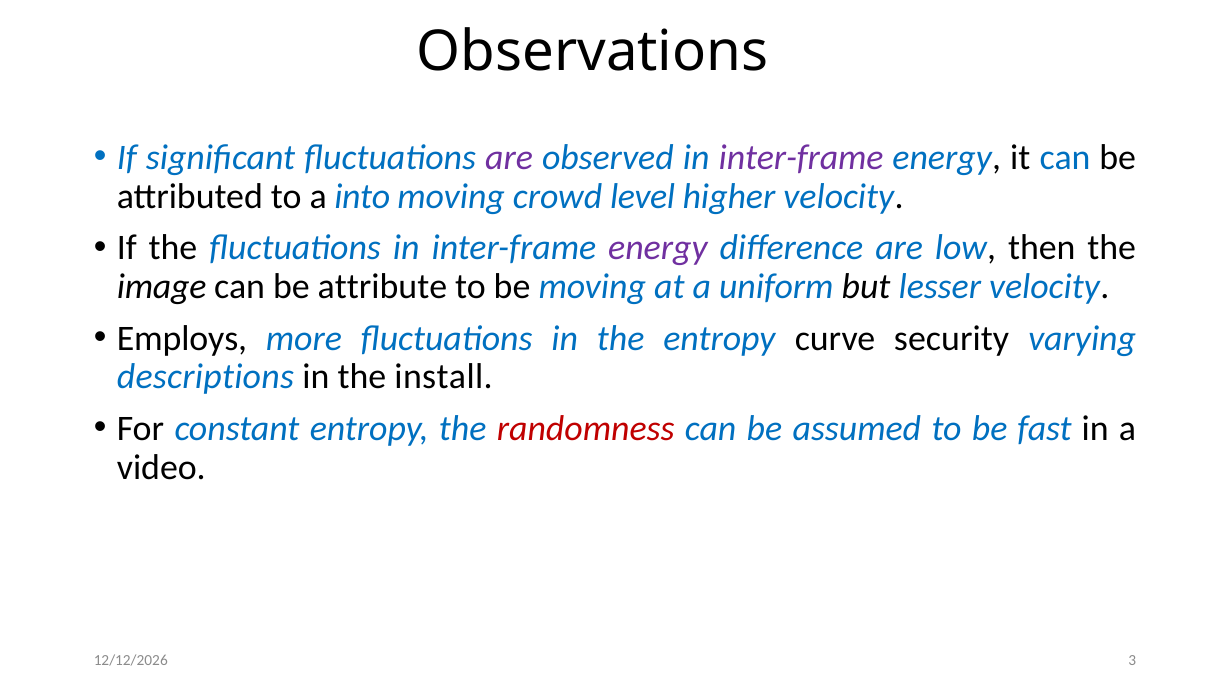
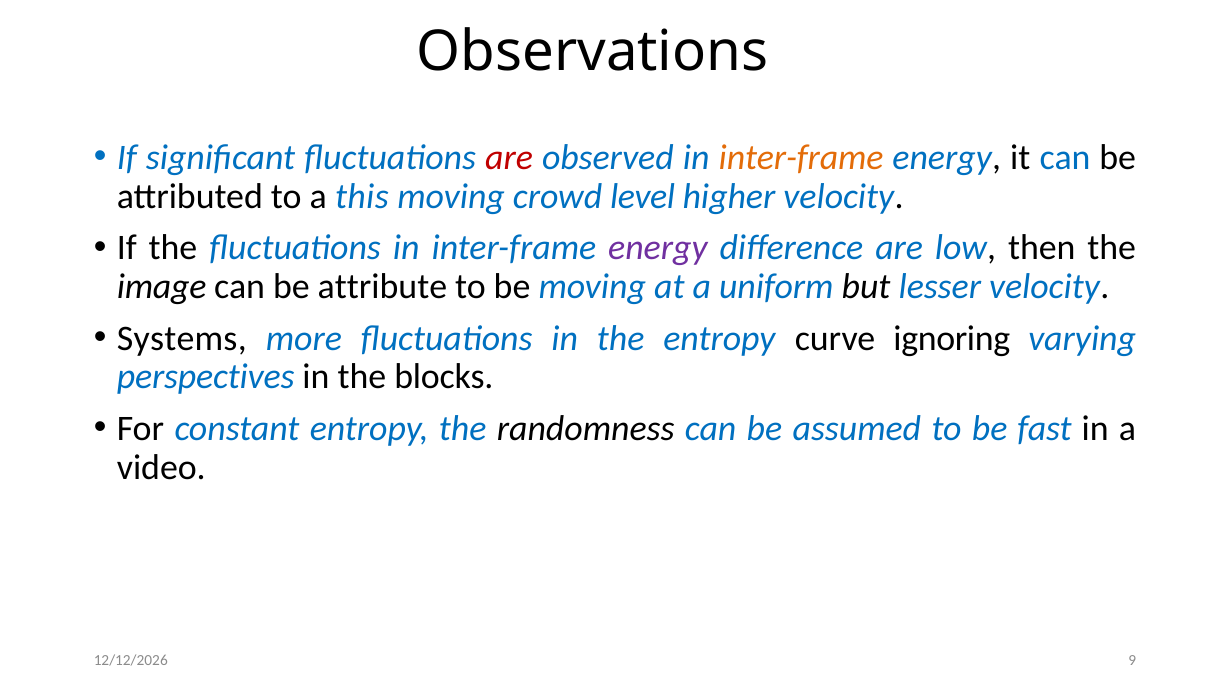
are colour: purple -> red (509, 158)
inter-frame colour: purple -> orange (801, 158)
into: into -> this (362, 196)
Employs: Employs -> Systems (182, 338)
security: security -> ignoring (952, 338)
descriptions: descriptions -> perspectives (206, 377)
install: install -> blocks (444, 377)
randomness colour: red -> black (586, 428)
3: 3 -> 9 (1132, 661)
